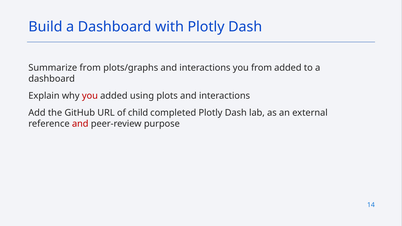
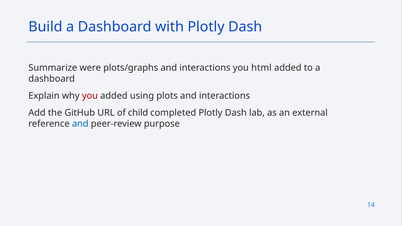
Summarize from: from -> were (90, 68)
you from: from -> html (261, 68)
and colour: red -> blue (80, 124)
